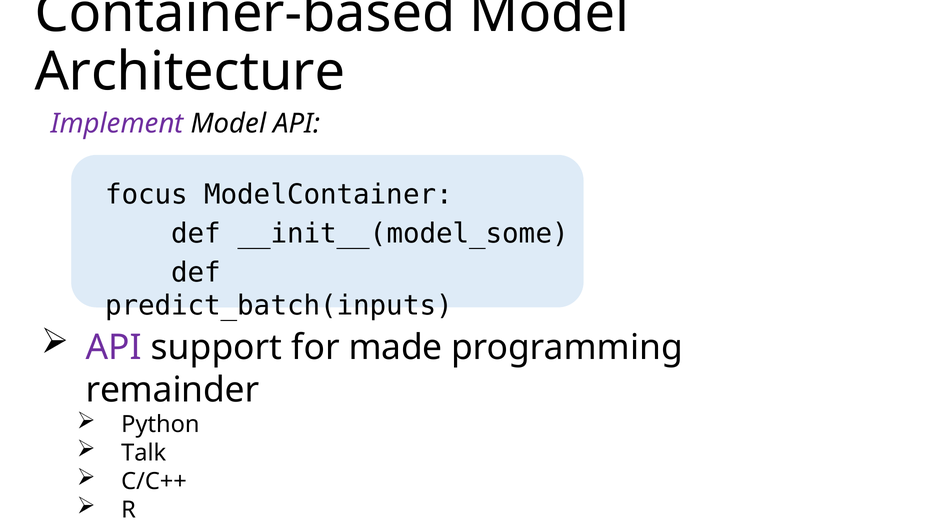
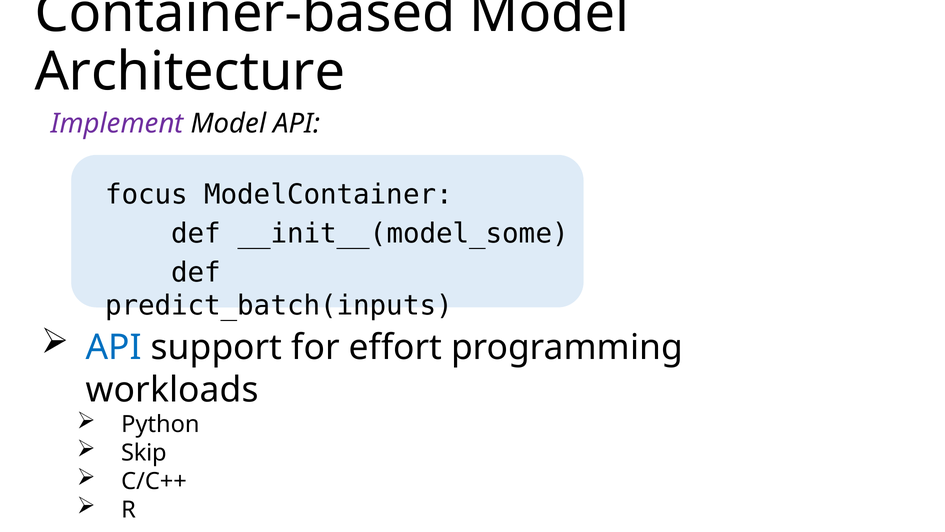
API colour: purple -> blue (114, 347)
made: made -> effort (395, 347)
remainder: remainder -> workloads (172, 390)
Talk: Talk -> Skip (144, 453)
